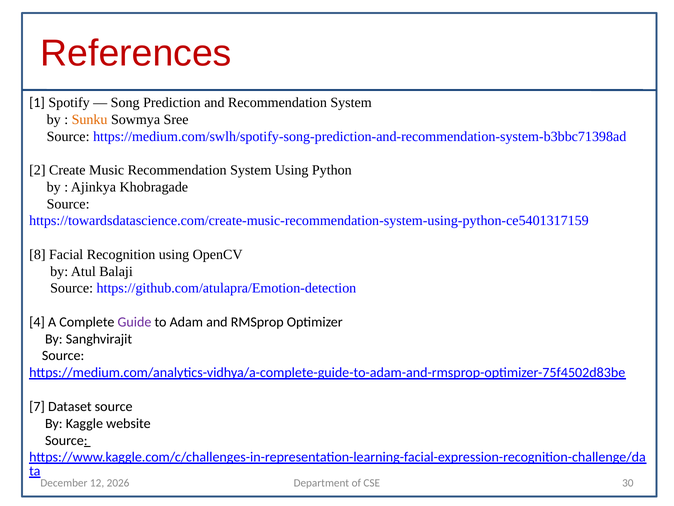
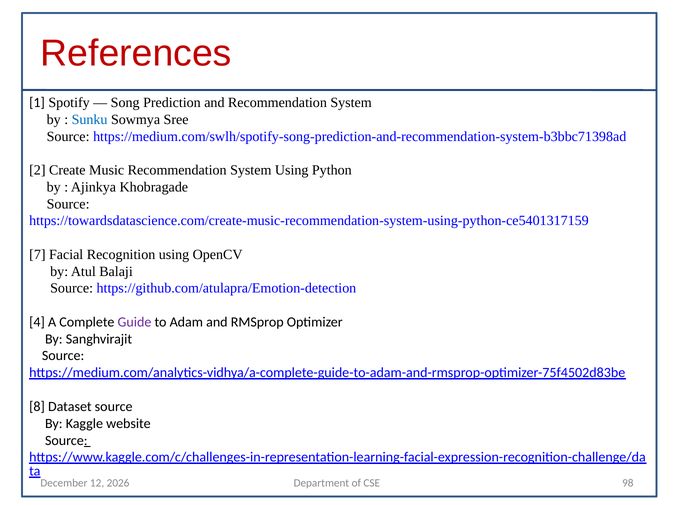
Sunku colour: orange -> blue (90, 120)
8: 8 -> 7 (37, 254)
7: 7 -> 8 (37, 406)
30: 30 -> 98 (628, 483)
